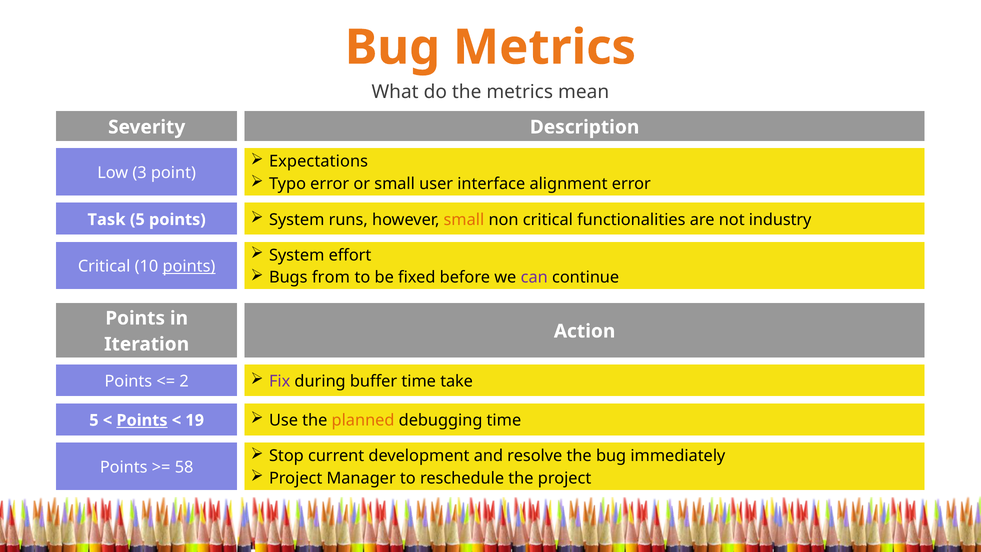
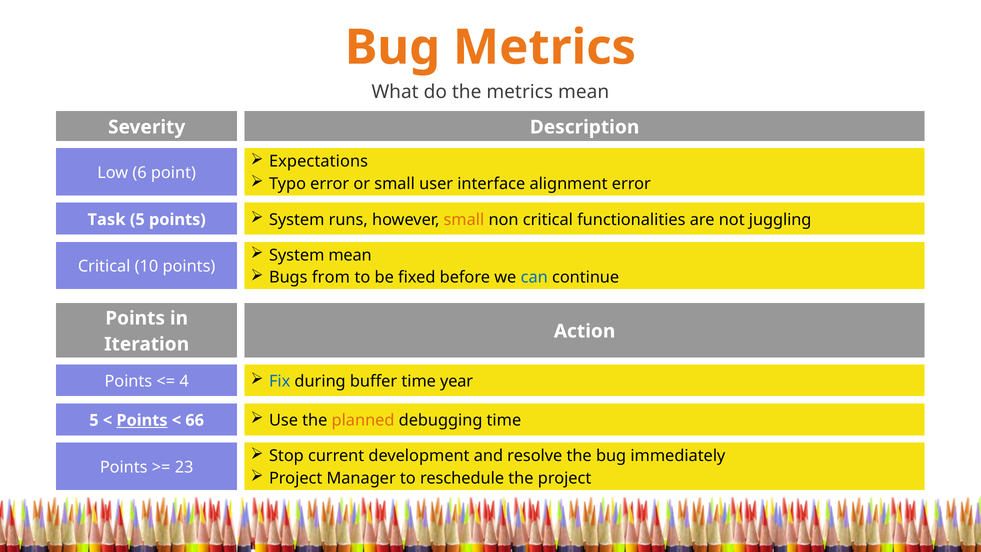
3: 3 -> 6 (140, 173)
industry: industry -> juggling (780, 220)
System effort: effort -> mean (350, 255)
points underline: present -> none (189, 266)
can colour: purple -> blue (534, 278)
2: 2 -> 4 (184, 381)
Fix colour: purple -> blue (280, 381)
take: take -> year (457, 381)
19: 19 -> 66 (195, 420)
58: 58 -> 23 (184, 467)
